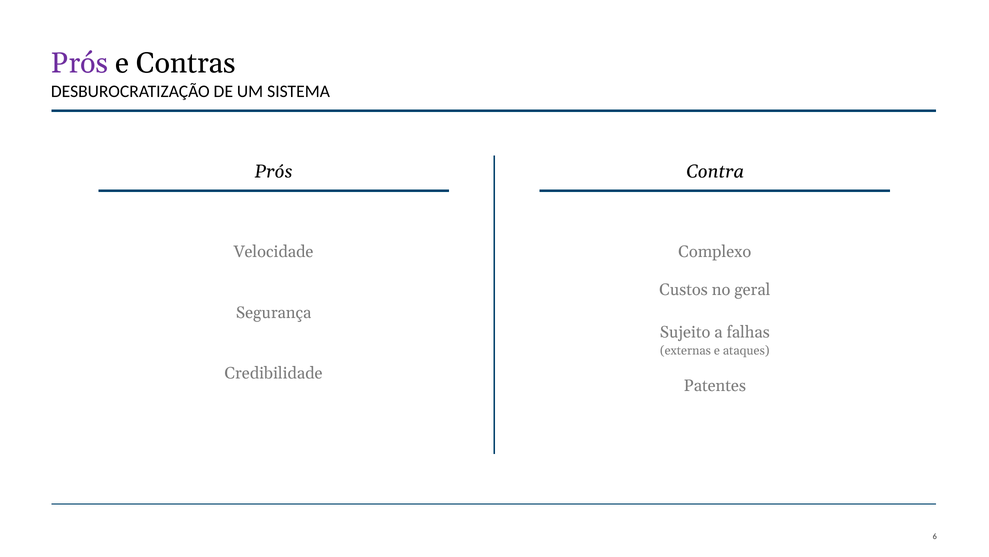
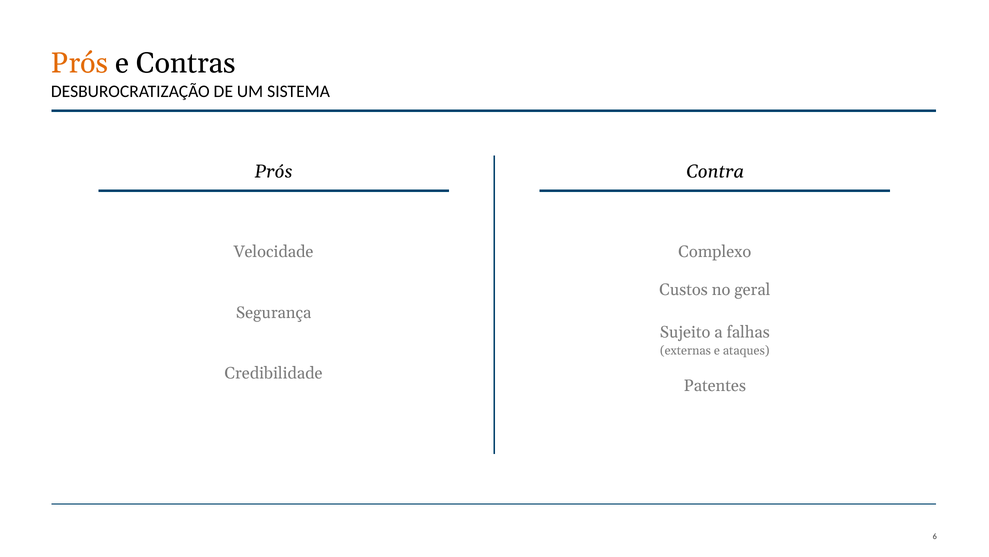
Prós colour: purple -> orange (80, 63)
